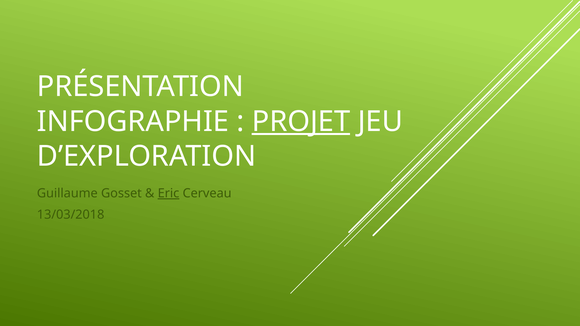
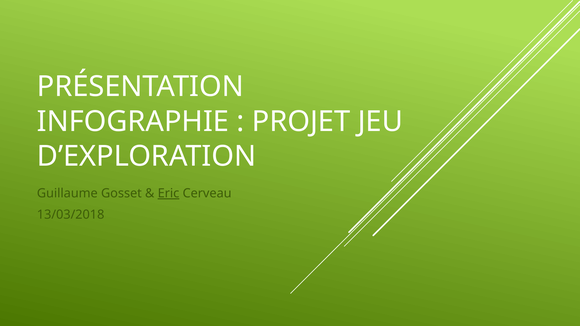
PROJET underline: present -> none (301, 122)
